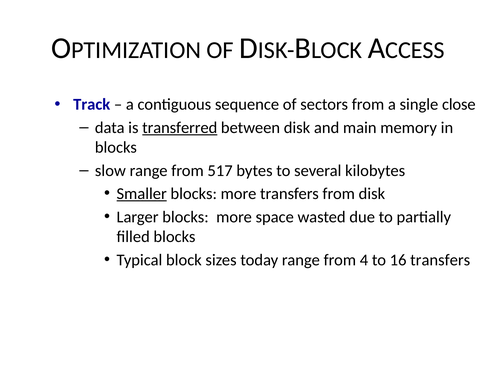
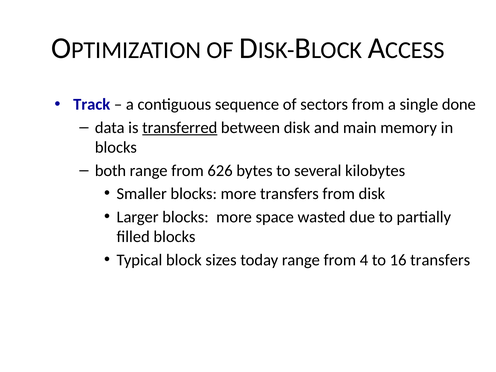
close: close -> done (459, 105)
slow: slow -> both (110, 171)
517: 517 -> 626 (220, 171)
Smaller underline: present -> none (142, 194)
